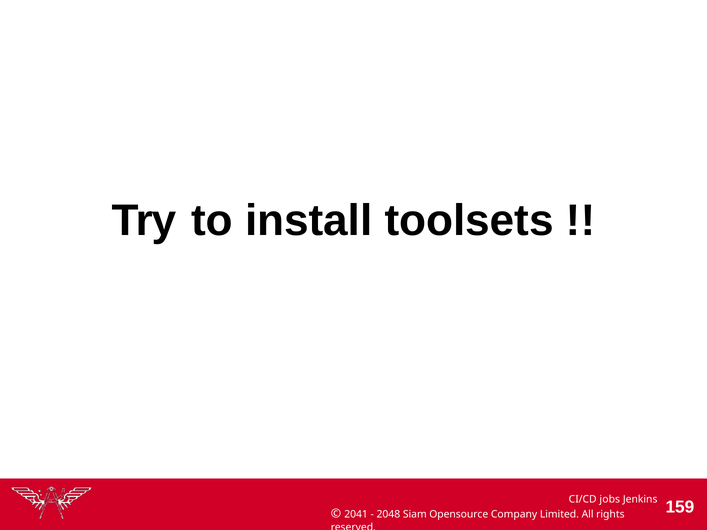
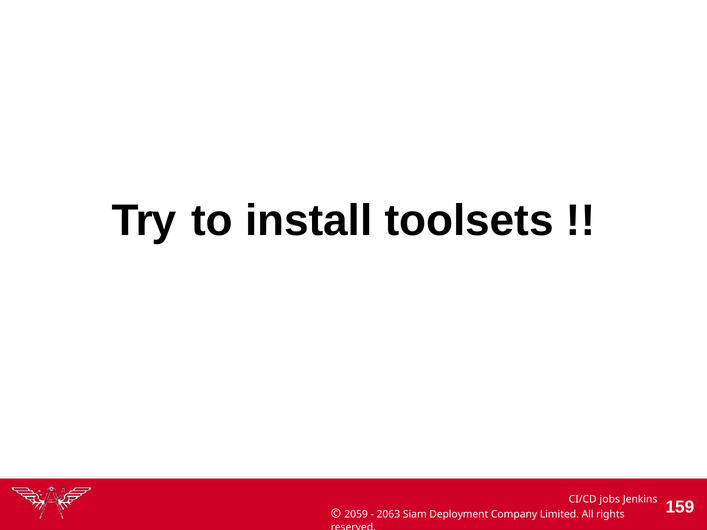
2041: 2041 -> 2059 (356, 515)
2048: 2048 -> 2063 (388, 515)
Opensource: Opensource -> Deployment (459, 515)
